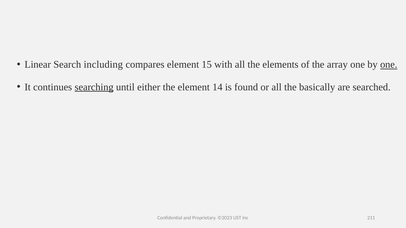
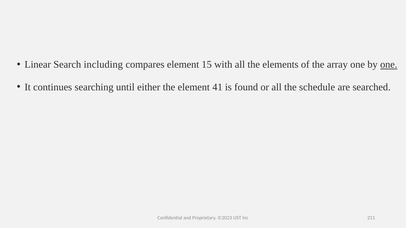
searching underline: present -> none (94, 87)
14: 14 -> 41 (217, 87)
basically: basically -> schedule (317, 87)
